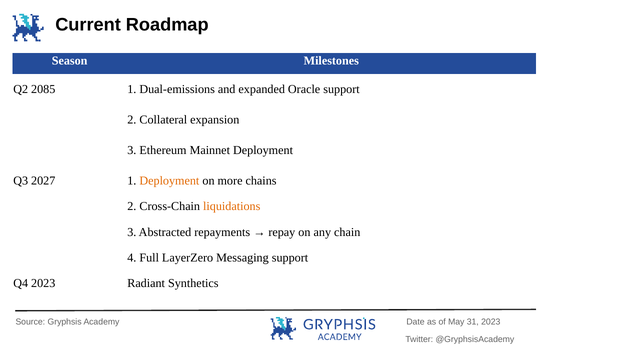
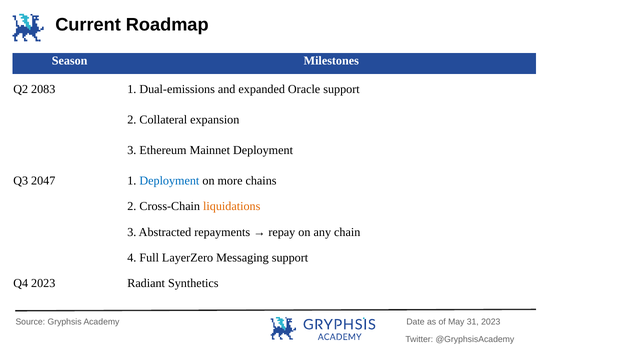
2085: 2085 -> 2083 (43, 89)
2027: 2027 -> 2047 (43, 181)
Deployment colour: orange -> blue (169, 181)
